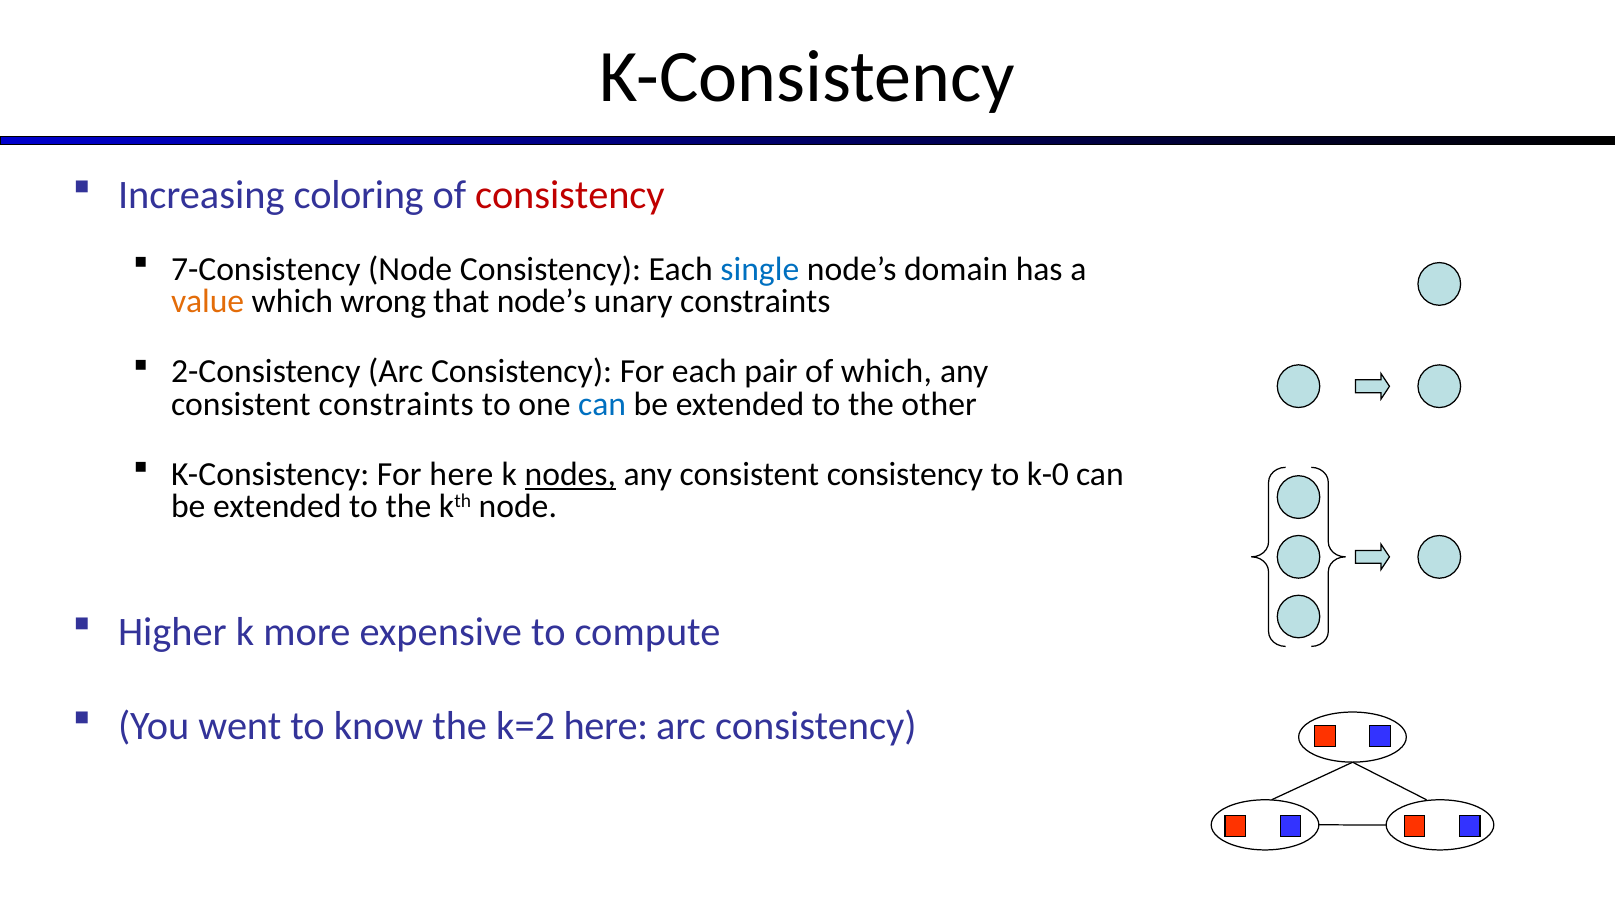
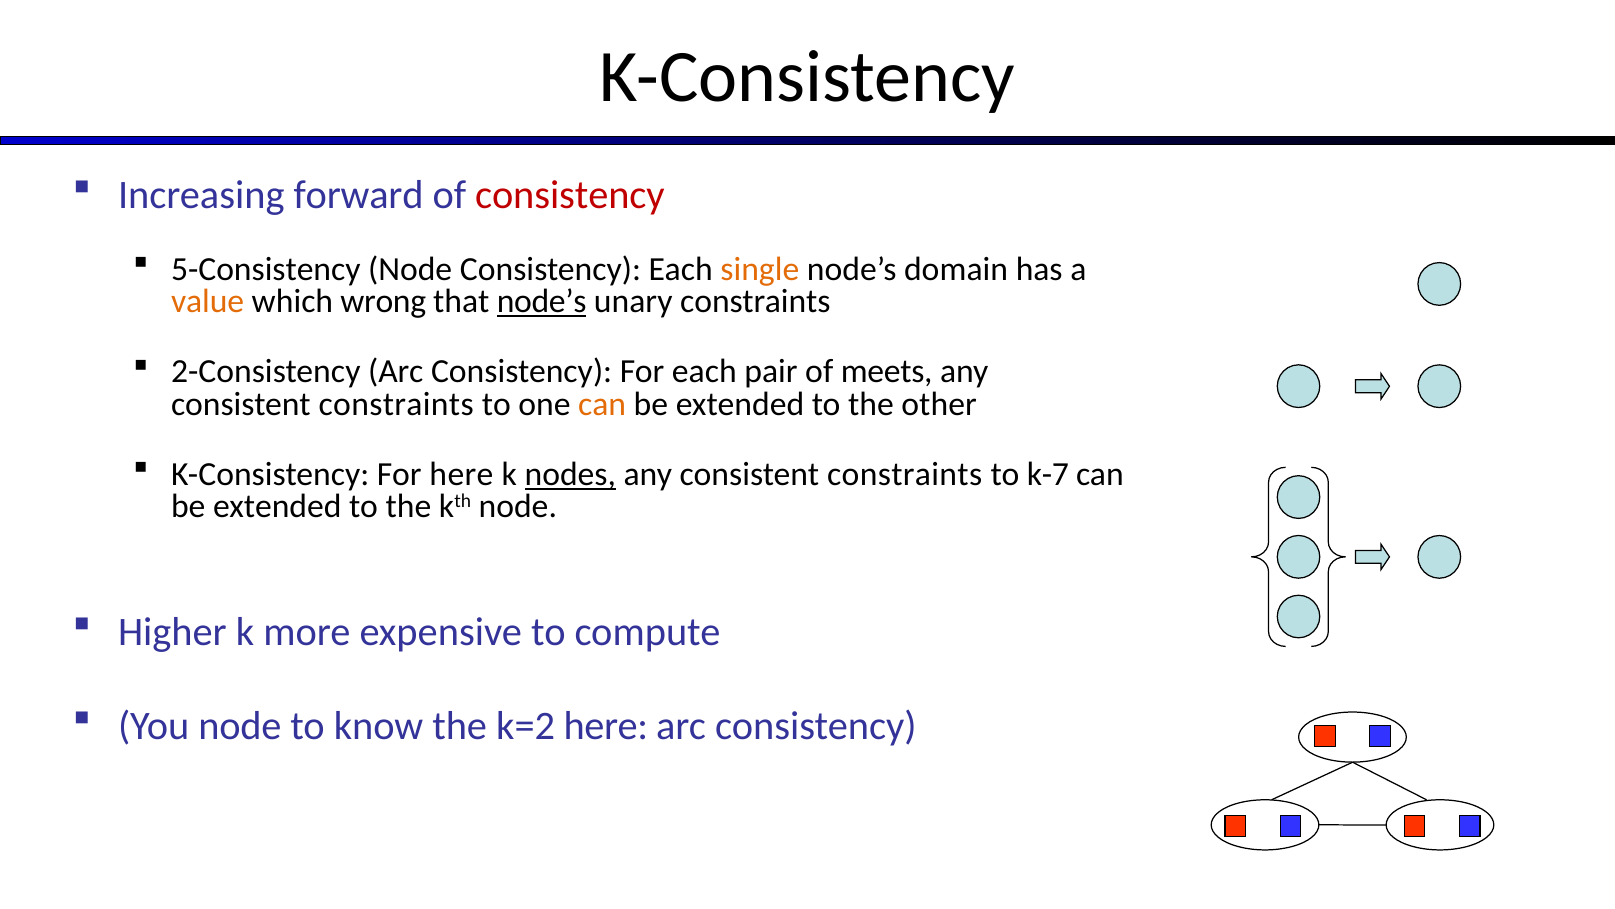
coloring: coloring -> forward (359, 195)
7-Consistency: 7-Consistency -> 5-Consistency (266, 269)
single colour: blue -> orange (760, 269)
node’s underline: none -> present (542, 301)
of which: which -> meets (887, 372)
can colour: blue -> orange (602, 404)
consistency: consistency -> constraints (905, 474)
k-0: k-0 -> k-7 (1048, 474)
You went: went -> node (240, 725)
